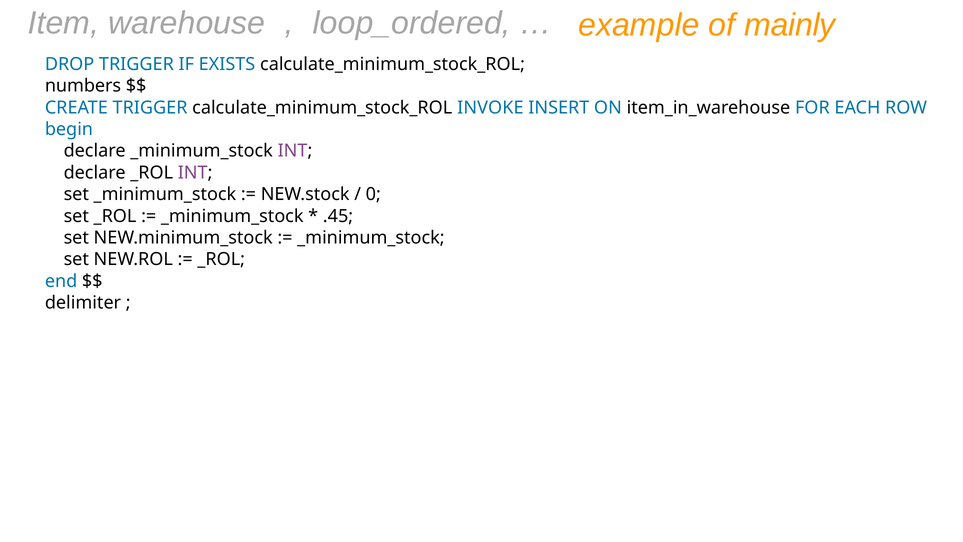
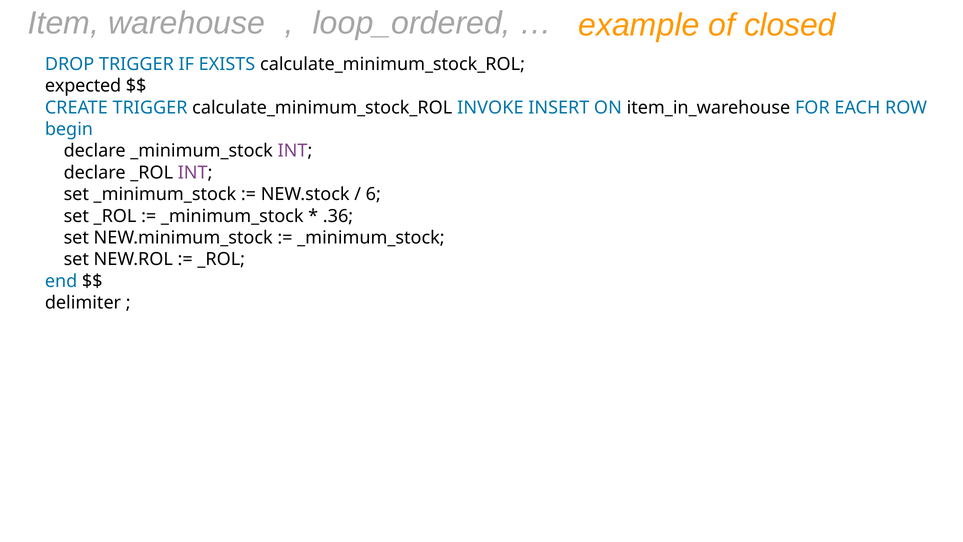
mainly: mainly -> closed (790, 25)
numbers: numbers -> expected (83, 86)
0: 0 -> 6 (373, 194)
.45: .45 -> .36 (338, 216)
